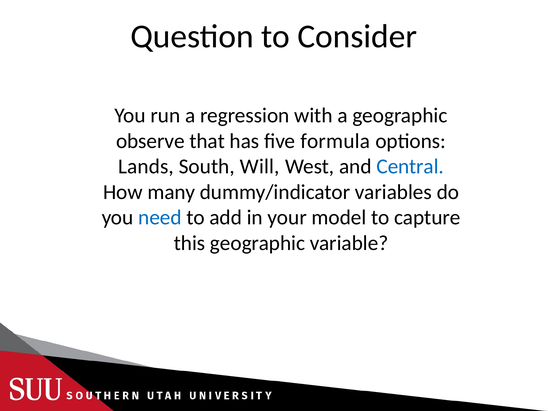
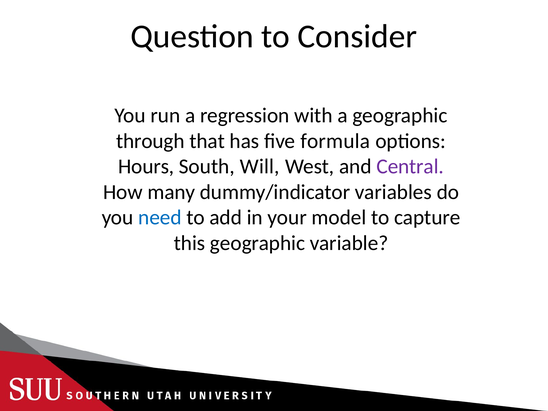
observe: observe -> through (150, 141)
Lands: Lands -> Hours (146, 167)
Central colour: blue -> purple (410, 167)
